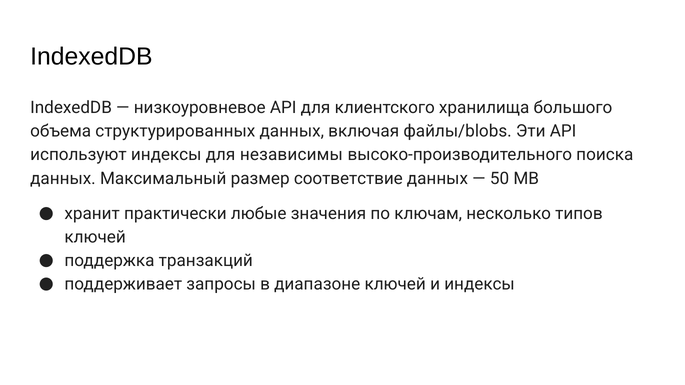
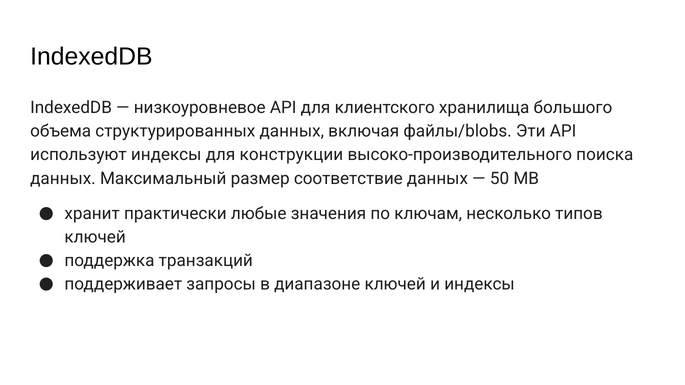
независимы: независимы -> конструкции (291, 155)
